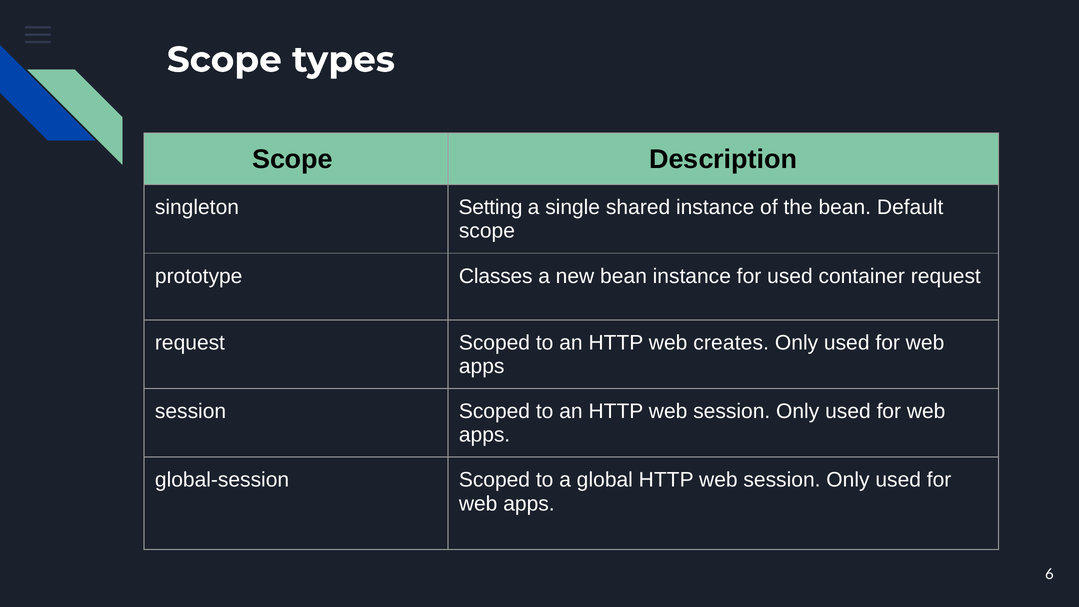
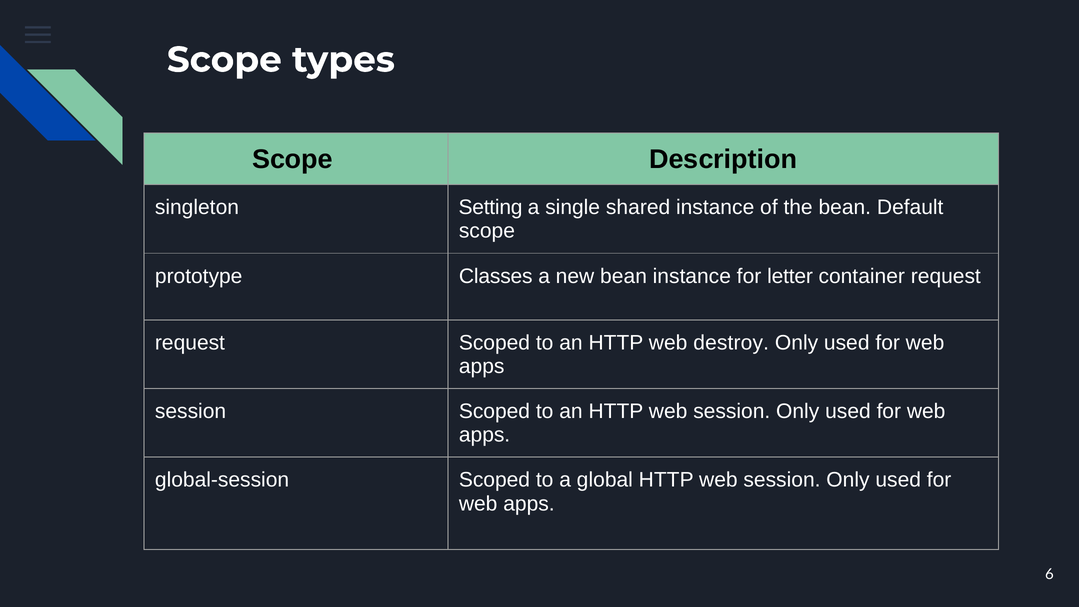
for used: used -> letter (790, 276)
creates: creates -> destroy (731, 343)
